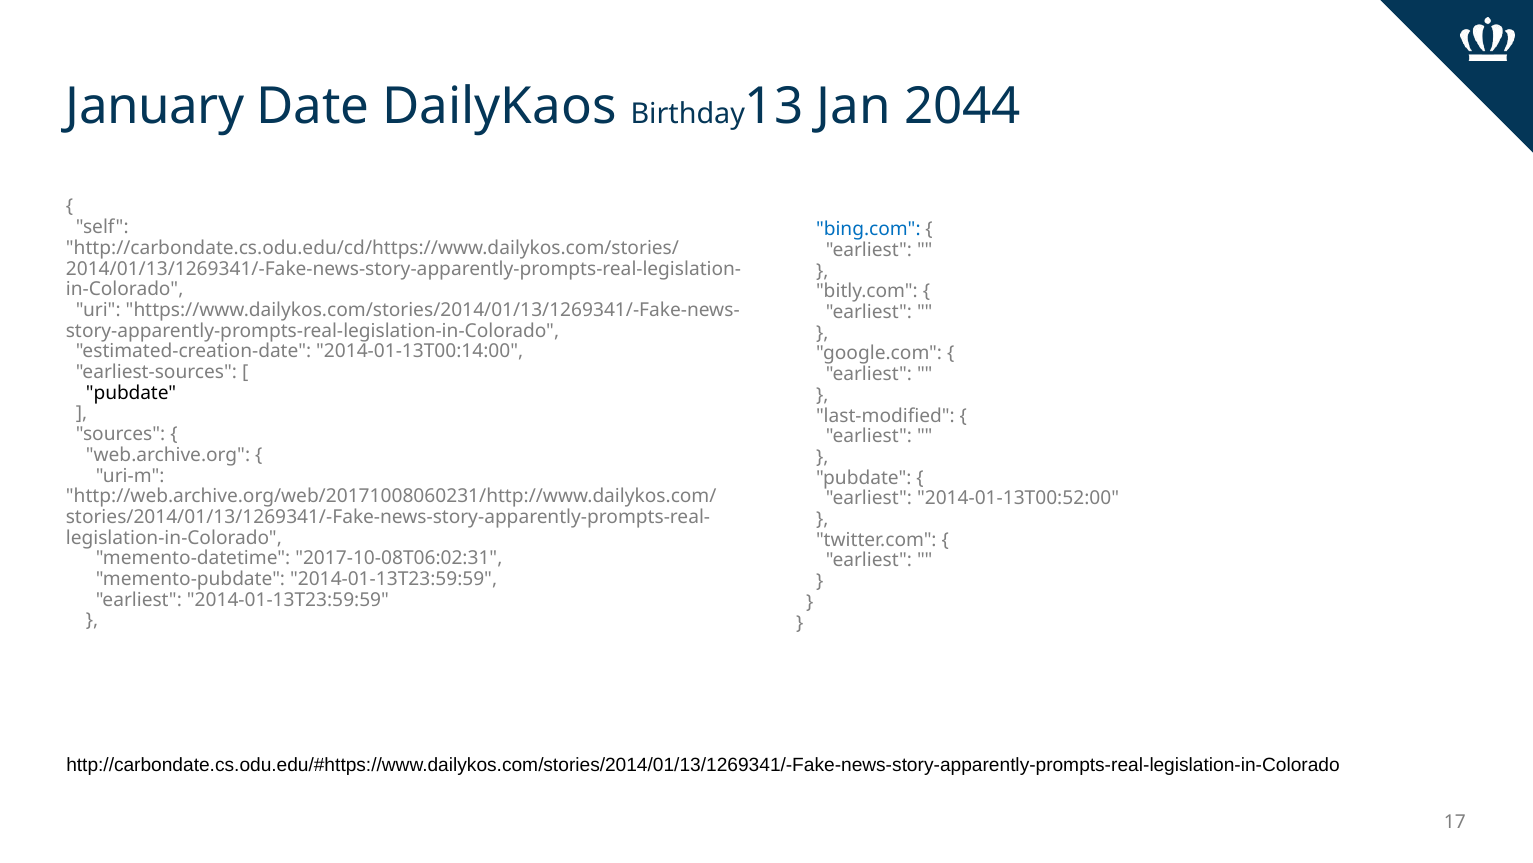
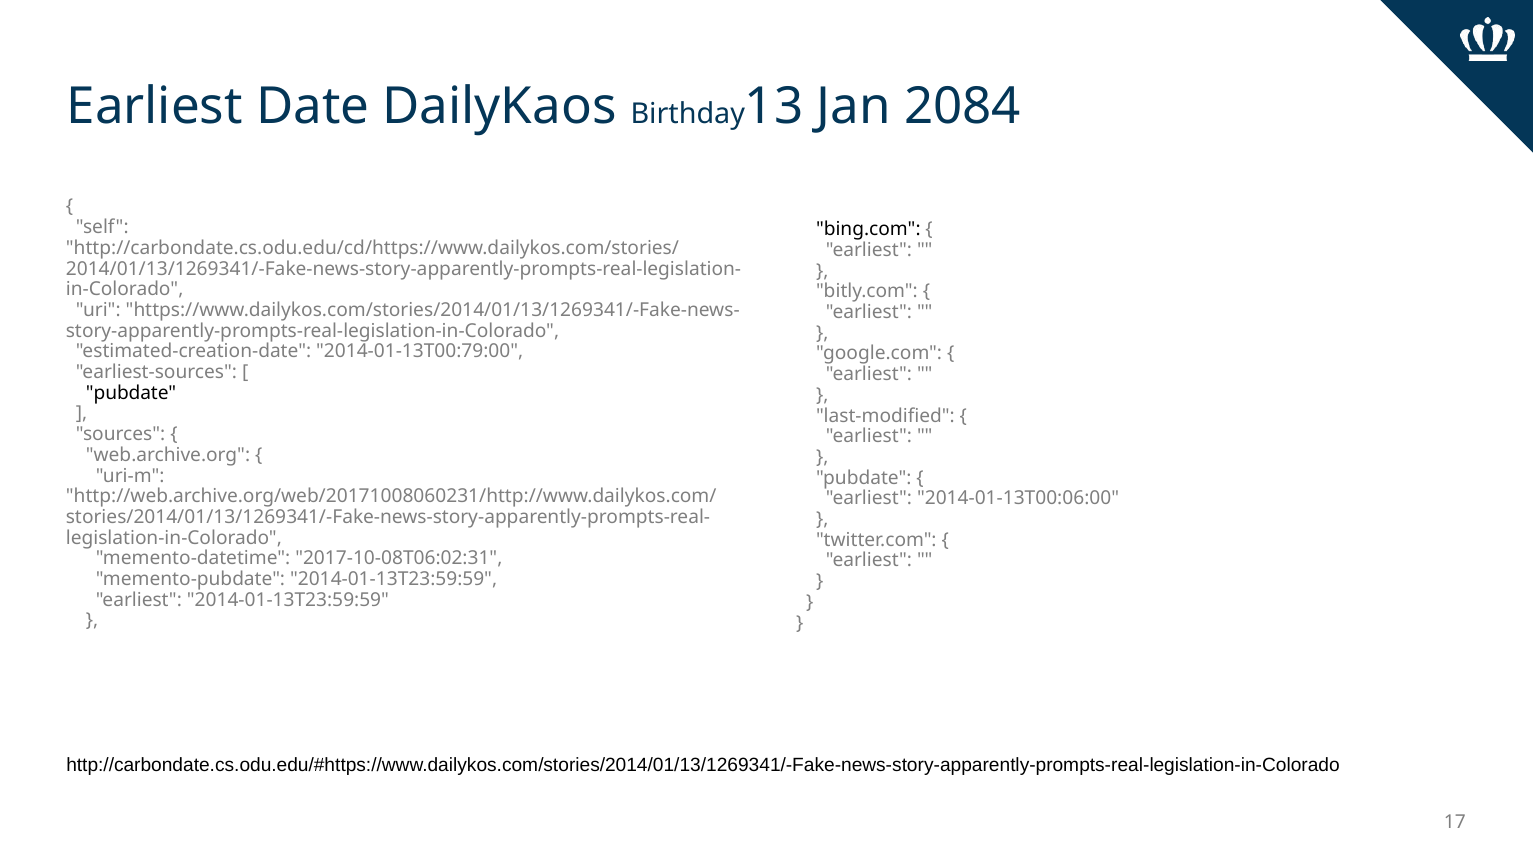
January: January -> Earliest (155, 107)
2044: 2044 -> 2084 (963, 107)
bing.com colour: blue -> black (868, 229)
2014-01-13T00:14:00: 2014-01-13T00:14:00 -> 2014-01-13T00:79:00 (420, 351)
2014-01-13T00:52:00: 2014-01-13T00:52:00 -> 2014-01-13T00:06:00 (1018, 498)
